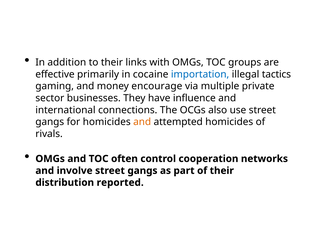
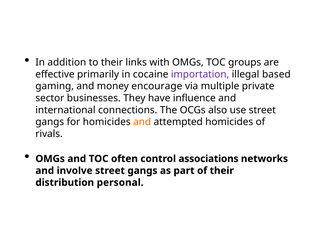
importation colour: blue -> purple (200, 74)
tactics: tactics -> based (276, 74)
cooperation: cooperation -> associations (208, 159)
reported: reported -> personal (120, 183)
